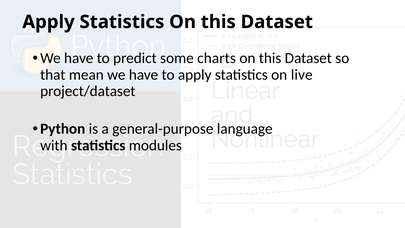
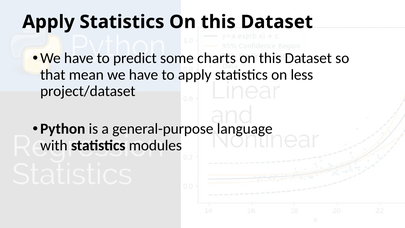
live: live -> less (302, 75)
